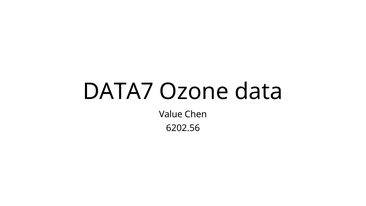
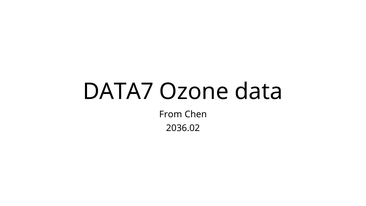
Value: Value -> From (171, 114)
6202.56: 6202.56 -> 2036.02 (183, 128)
